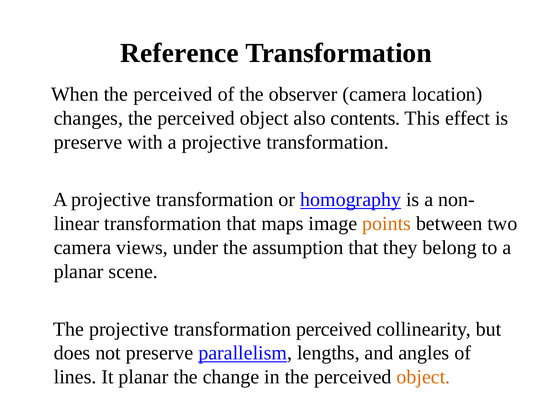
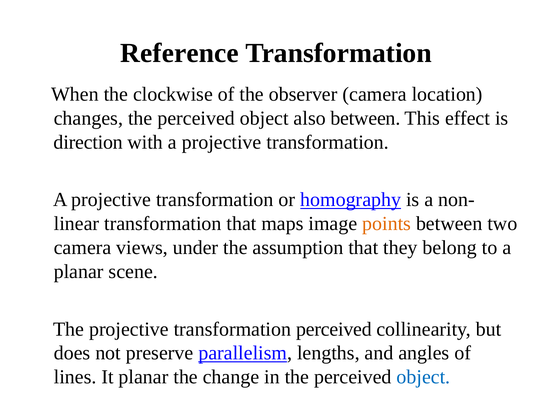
When the perceived: perceived -> clockwise (173, 94)
also contents: contents -> between (365, 118)
preserve: preserve -> direction (88, 142)
object colour: orange -> blue (423, 377)
